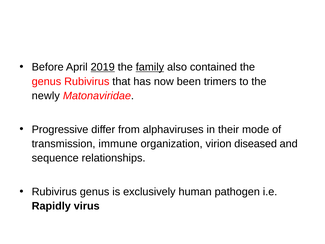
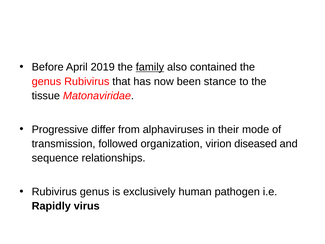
2019 underline: present -> none (103, 67)
trimers: trimers -> stance (220, 81)
newly: newly -> tissue (46, 96)
immune: immune -> followed (118, 144)
